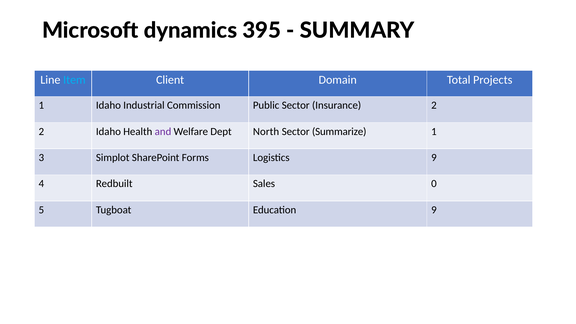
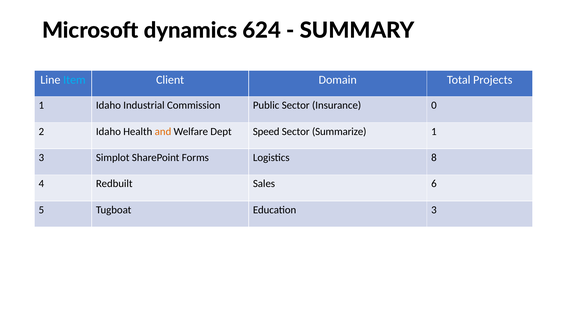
395: 395 -> 624 (262, 31)
Insurance 2: 2 -> 0 (434, 105)
and colour: purple -> orange (163, 131)
North: North -> Speed (266, 131)
Logistics 9: 9 -> 8 (434, 158)
0: 0 -> 6 (434, 184)
Education 9: 9 -> 3 (434, 210)
